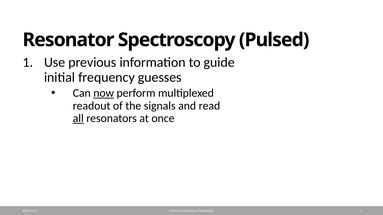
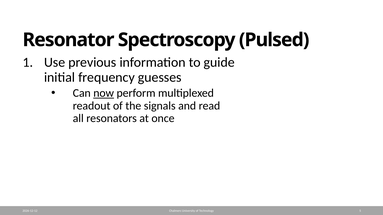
all underline: present -> none (78, 119)
